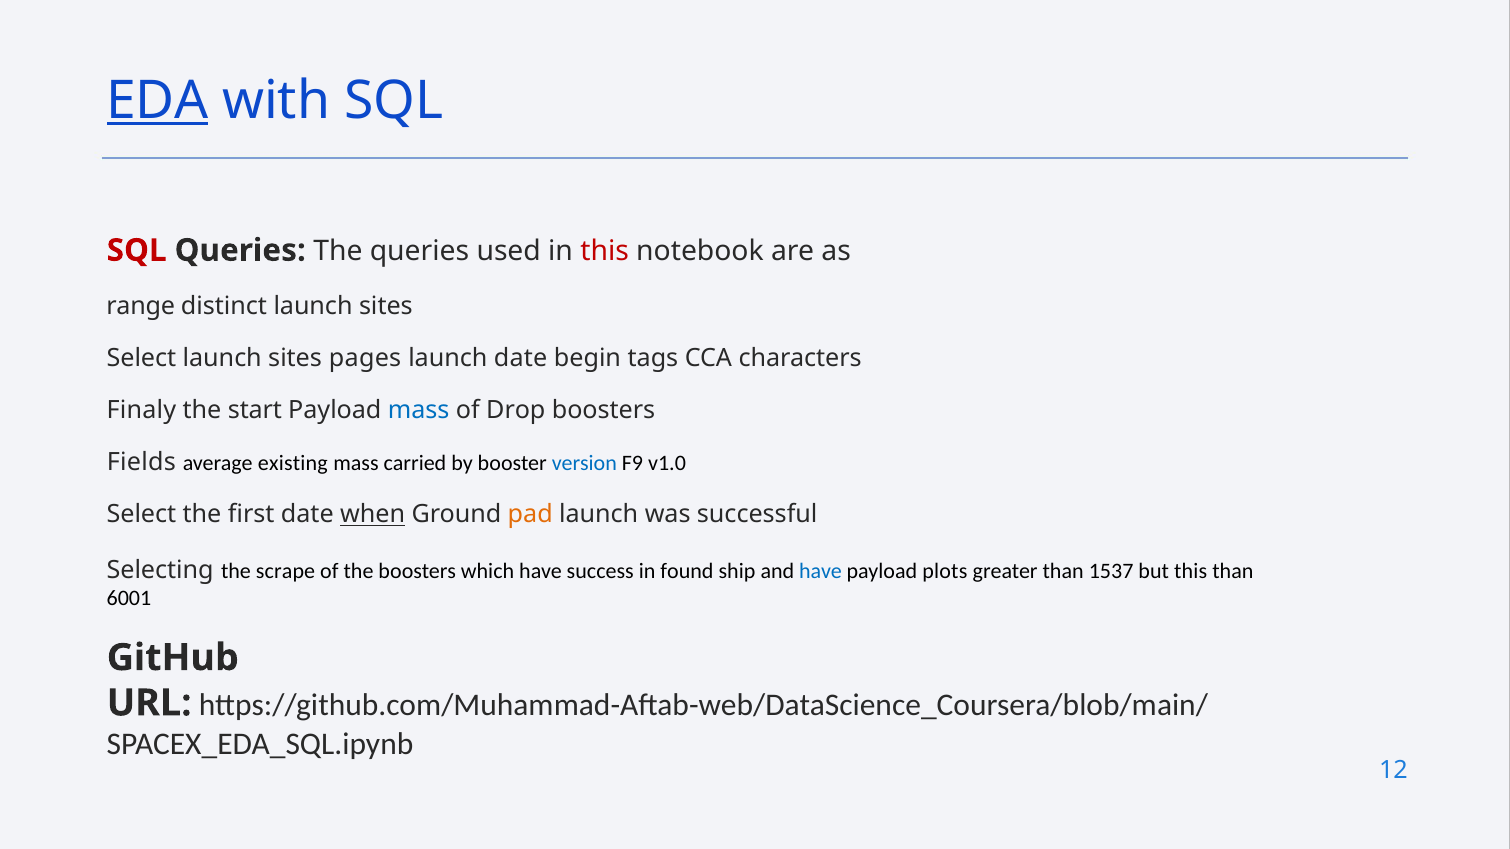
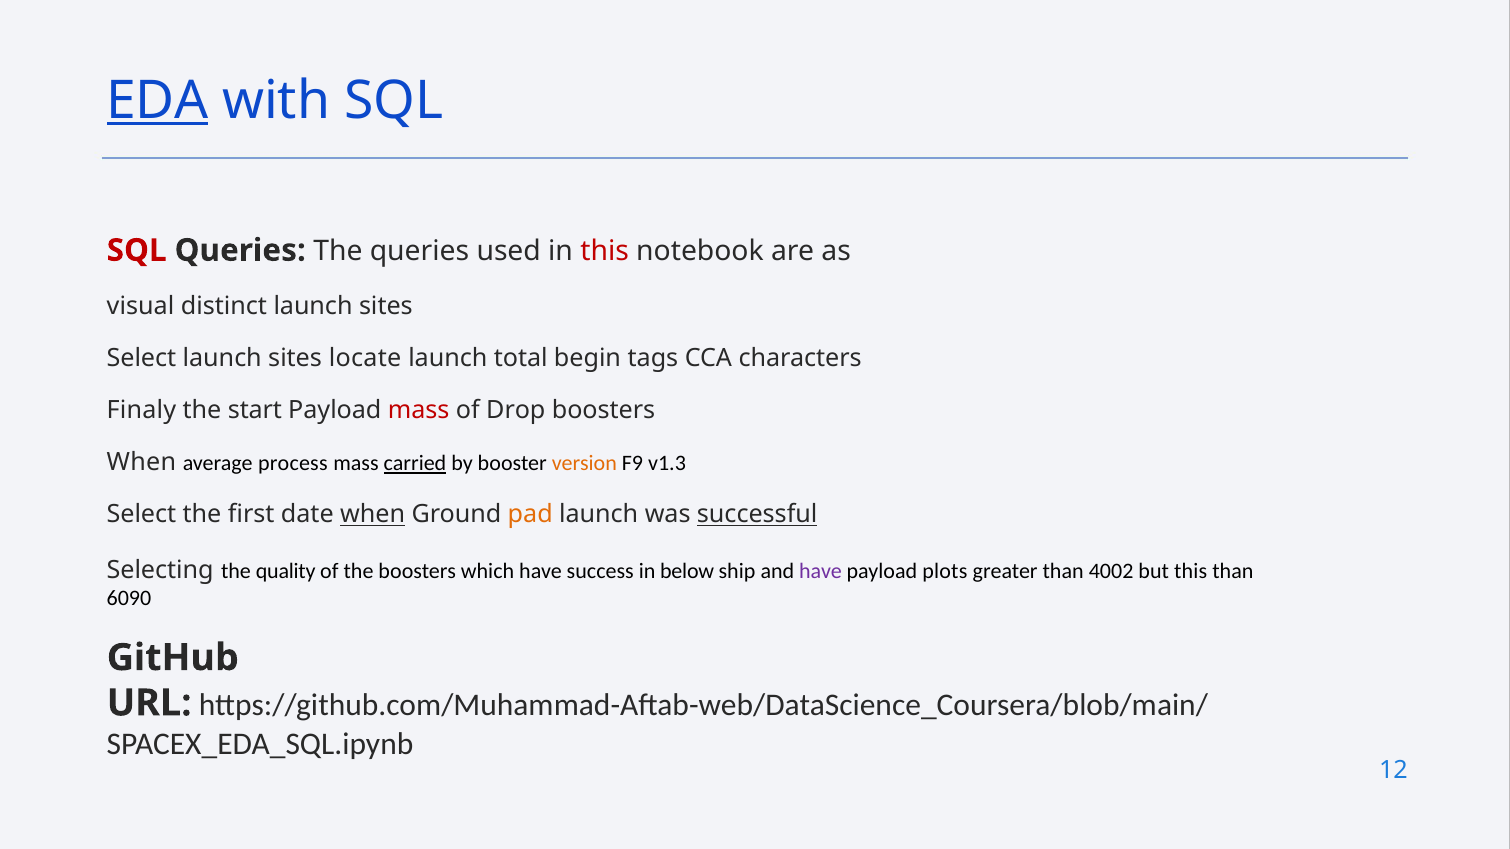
range: range -> visual (141, 306)
pages: pages -> locate (365, 358)
launch date: date -> total (521, 358)
mass colour: blue -> red (419, 410)
Fields: Fields -> When (141, 463)
existing: existing -> process (293, 464)
carried underline: none -> present (415, 464)
version colour: blue -> orange (584, 464)
v1.0: v1.0 -> v1.3 (667, 464)
successful underline: none -> present (757, 515)
scrape: scrape -> quality (286, 571)
found: found -> below (687, 571)
have colour: blue -> purple (820, 571)
1537: 1537 -> 4002 (1111, 571)
6001: 6001 -> 6090 (129, 599)
